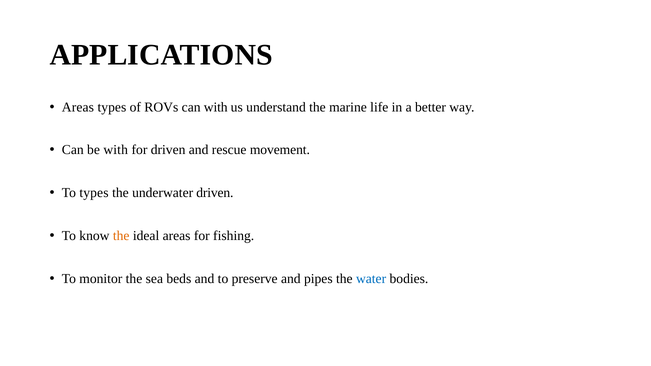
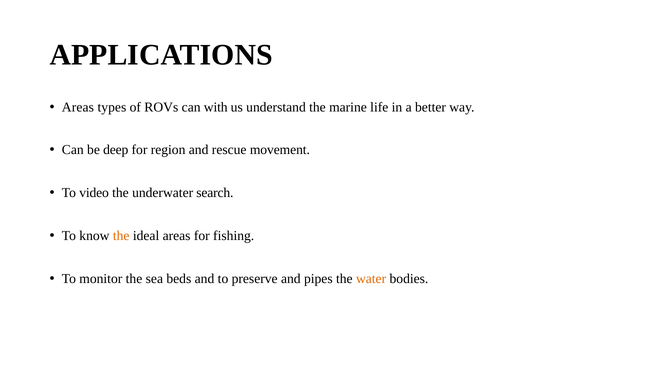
be with: with -> deep (116, 150)
for driven: driven -> region (168, 150)
To types: types -> video (94, 193)
underwater driven: driven -> search (215, 193)
water colour: blue -> orange (371, 279)
